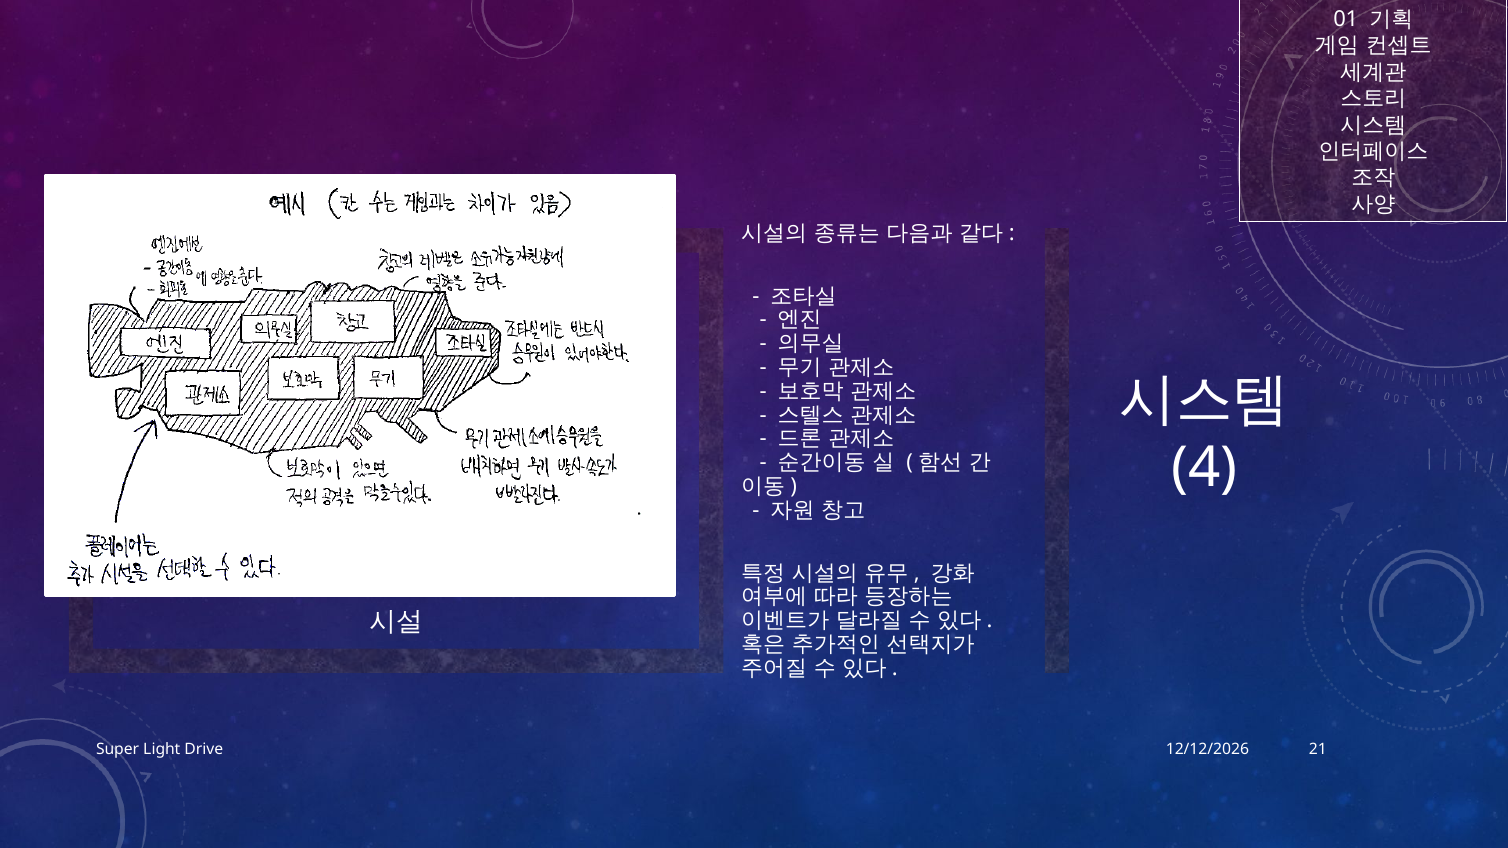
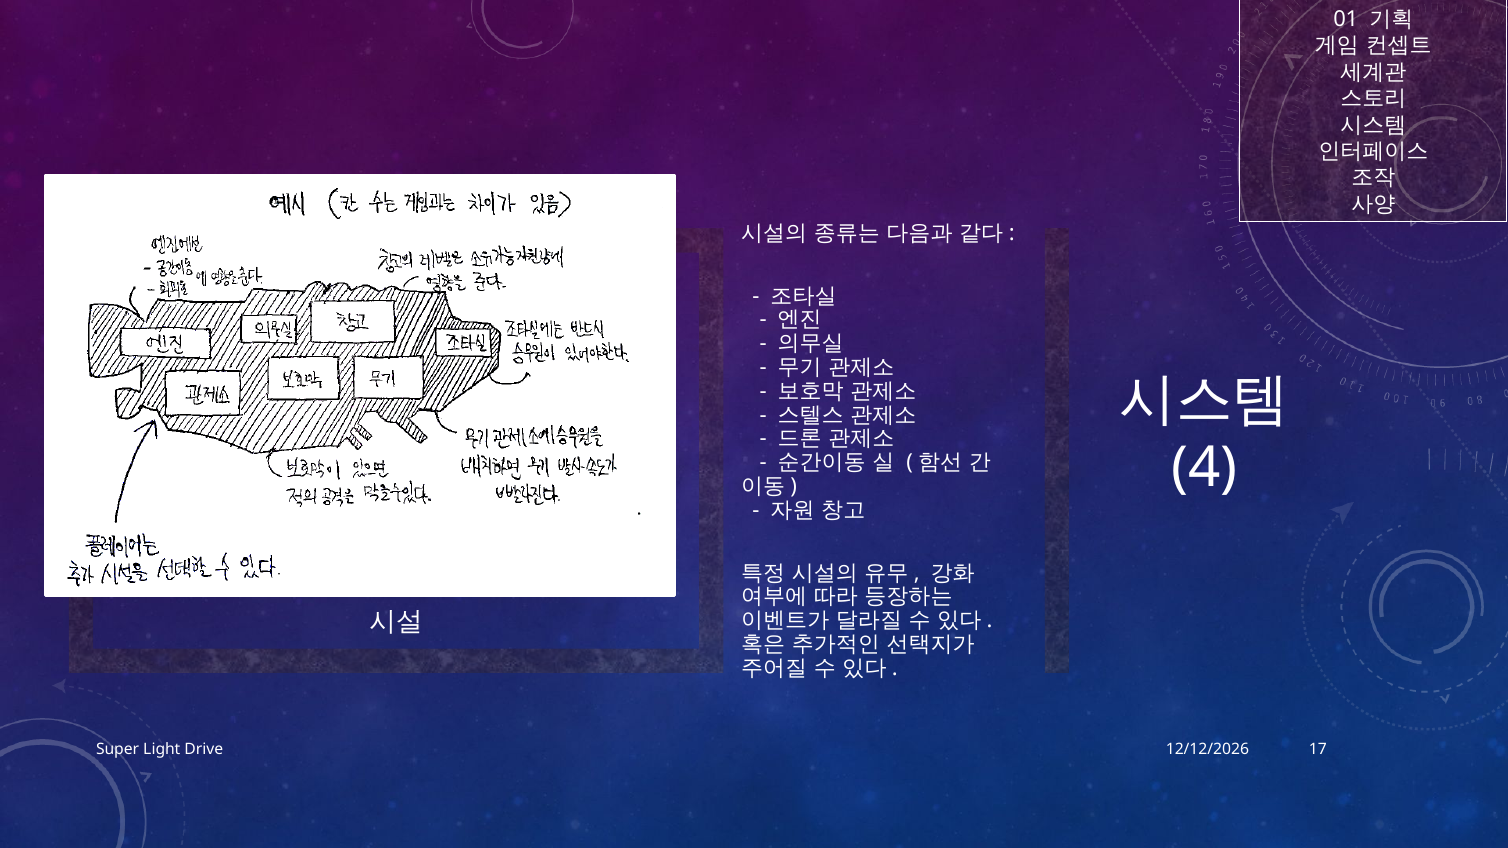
21: 21 -> 17 (1318, 749)
